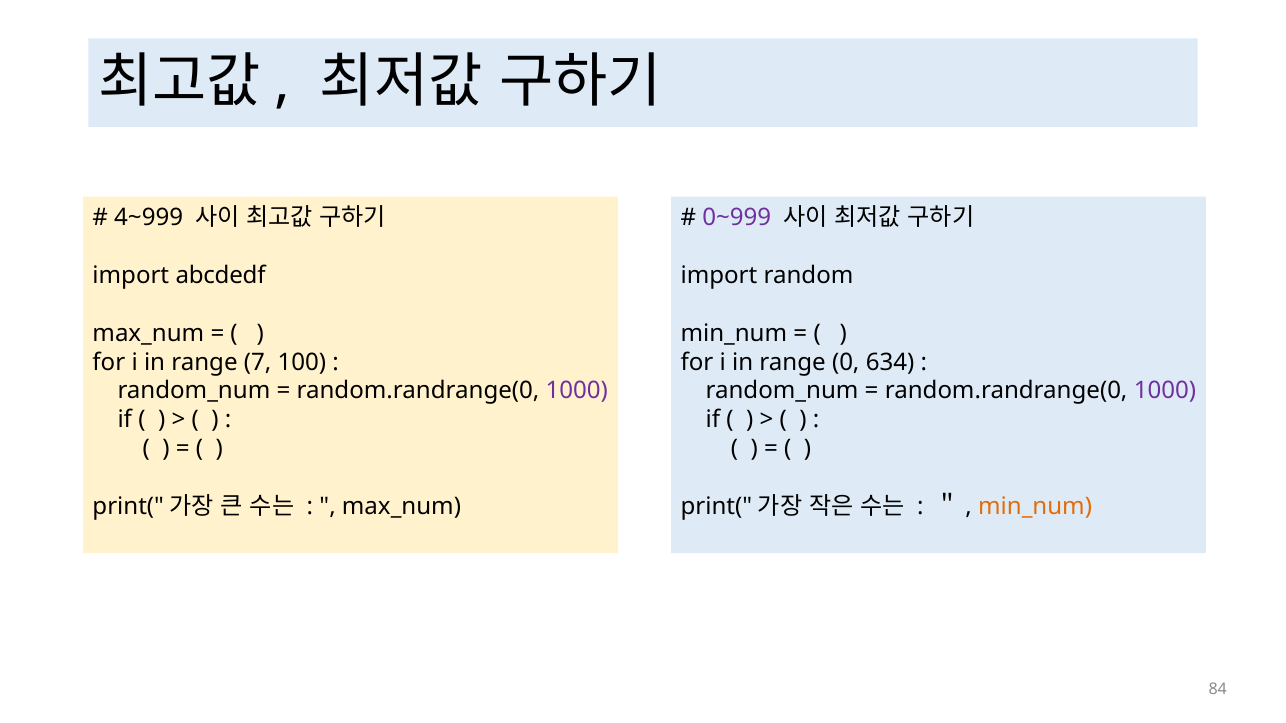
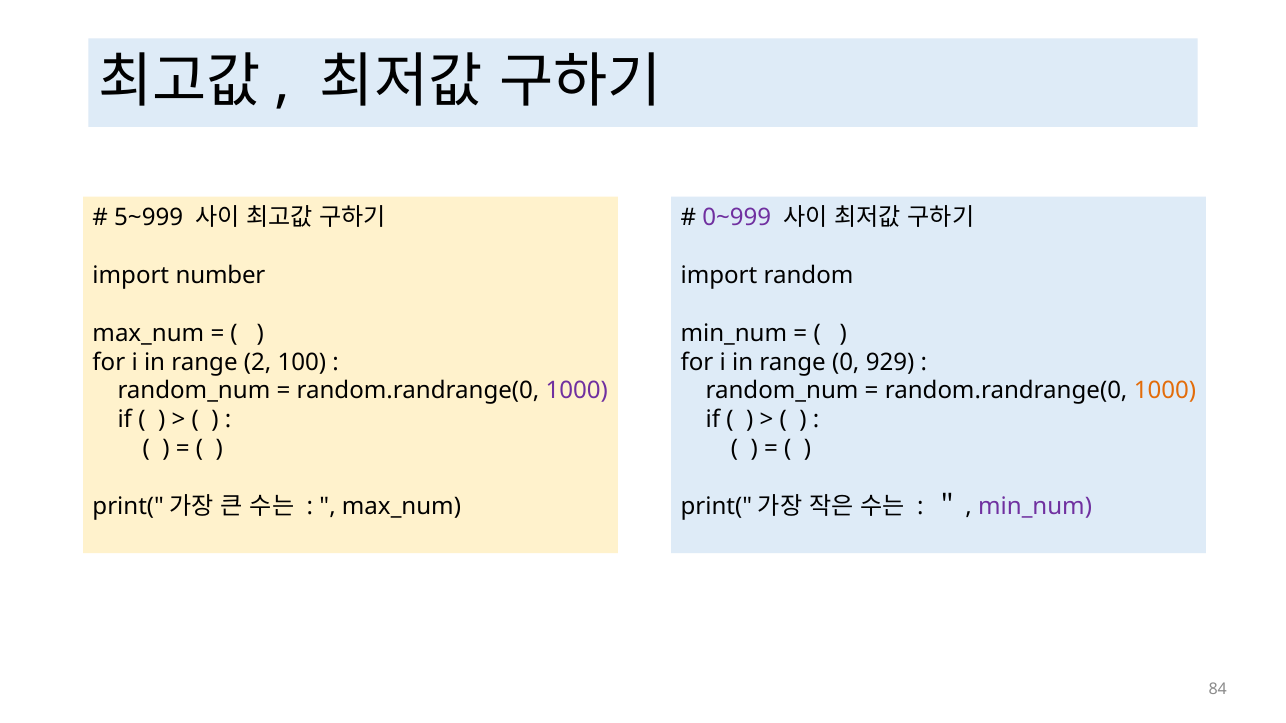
4~999: 4~999 -> 5~999 (149, 218)
abcdedf: abcdedf -> number (221, 275)
7: 7 -> 2 (258, 362)
634: 634 -> 929 (890, 362)
1000 colour: purple -> orange (1165, 391)
min_num colour: orange -> purple (1035, 507)
